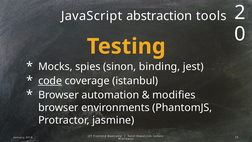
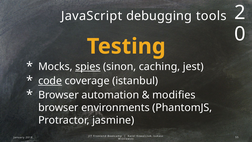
abstraction: abstraction -> debugging (159, 16)
spies underline: none -> present (88, 66)
binding: binding -> caching (160, 66)
